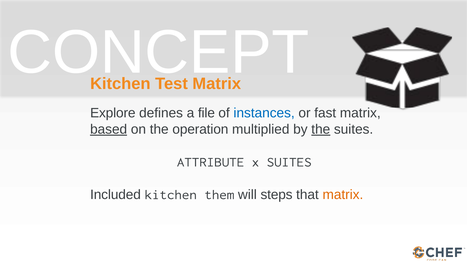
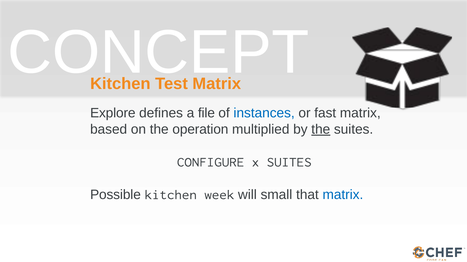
based underline: present -> none (109, 130)
ATTRIBUTE: ATTRIBUTE -> CONFIGURE (211, 162)
Included: Included -> Possible (115, 195)
them: them -> week (219, 195)
steps: steps -> small (276, 195)
matrix colour: orange -> blue (343, 195)
